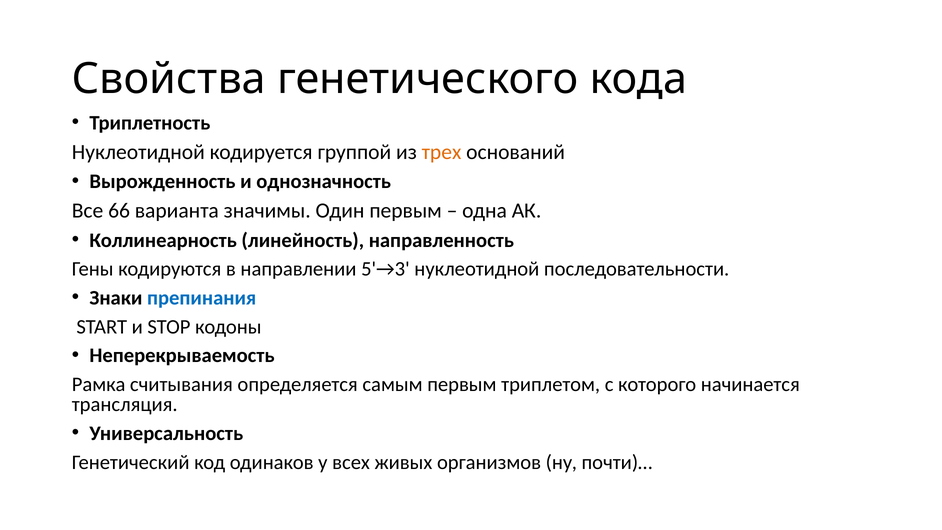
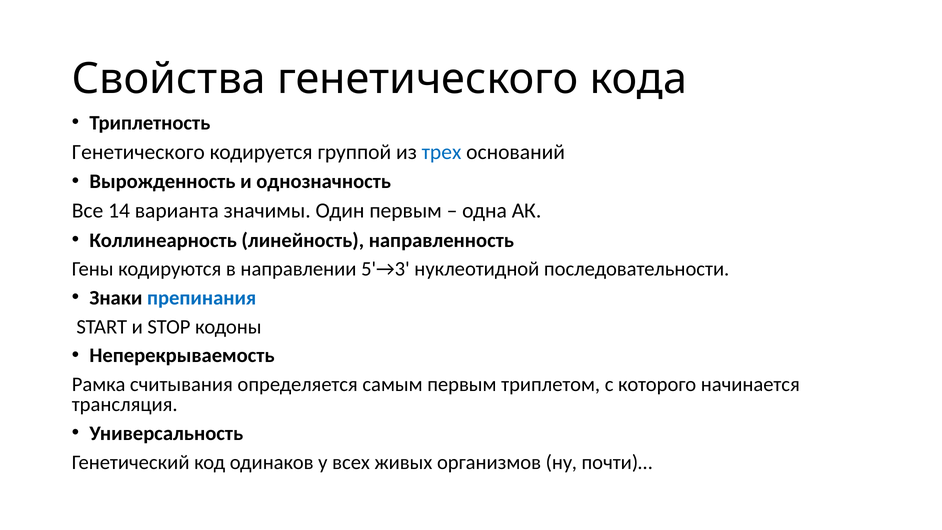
Нуклеотидной: Нуклеотидной -> Генетического (138, 152)
трех colour: orange -> blue (442, 152)
66: 66 -> 14 (119, 211)
